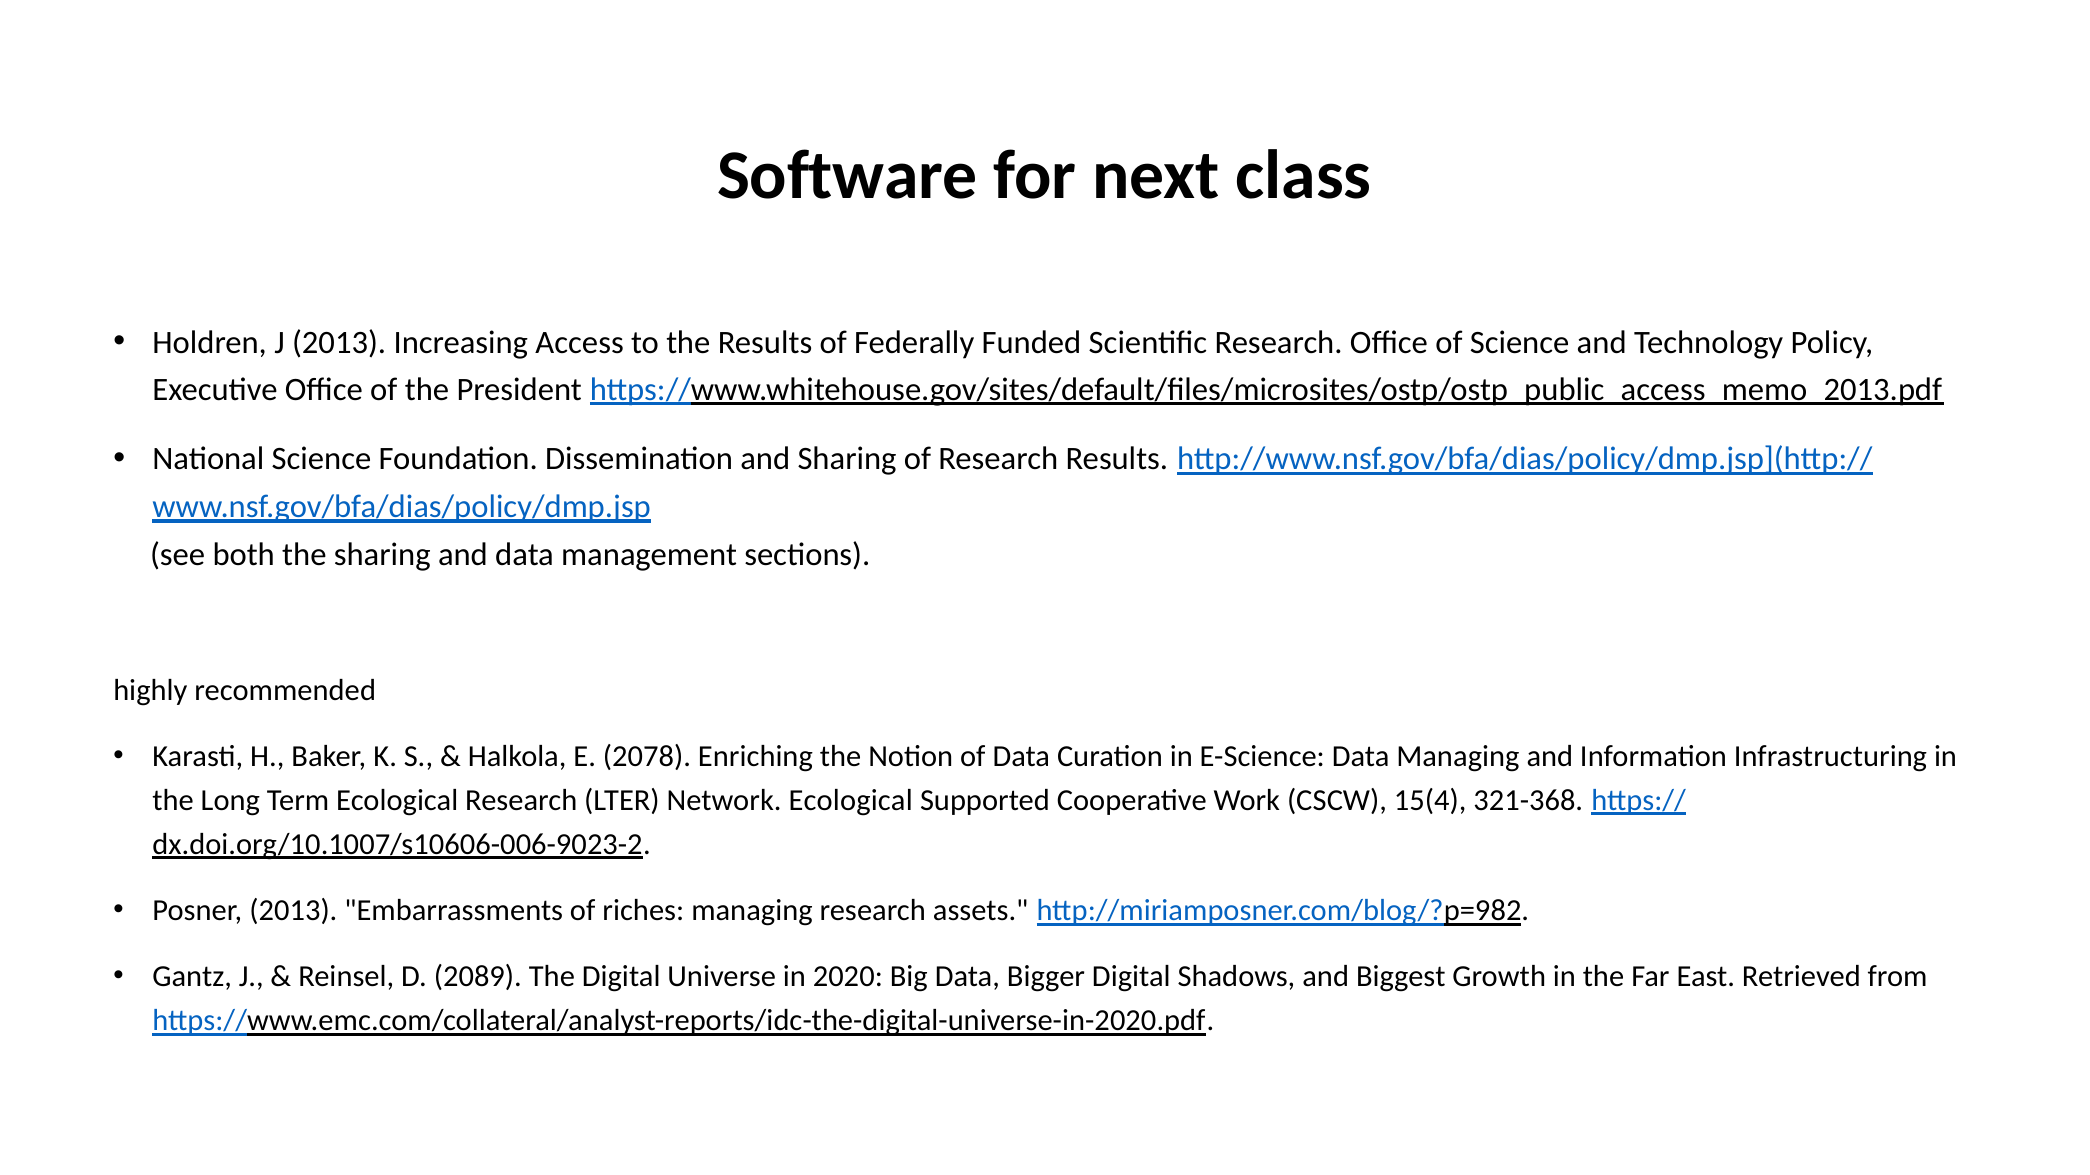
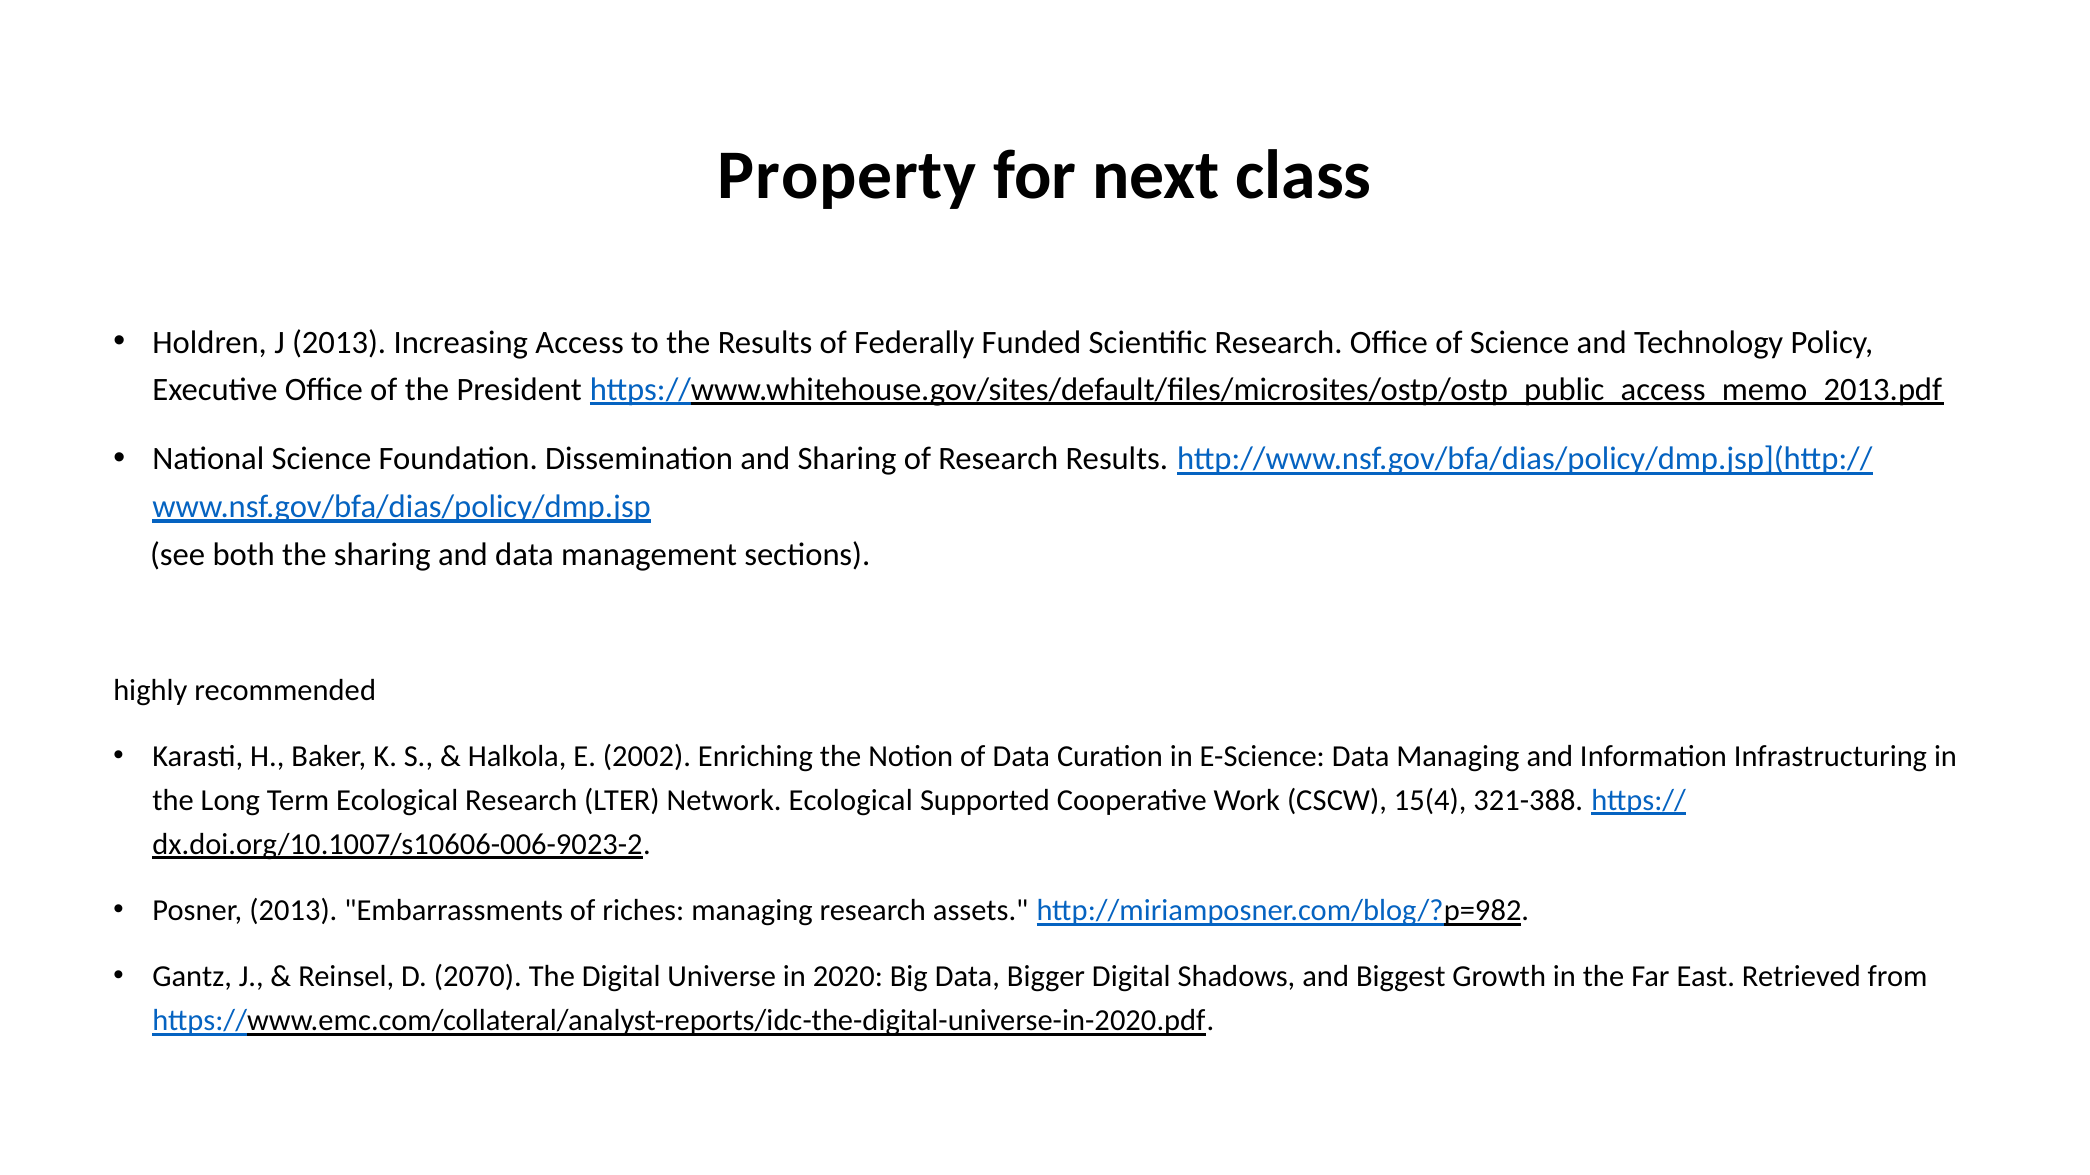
Software: Software -> Property (847, 176)
2078: 2078 -> 2002 (647, 756)
321-368: 321-368 -> 321-388 (1528, 800)
2089: 2089 -> 2070 (478, 977)
